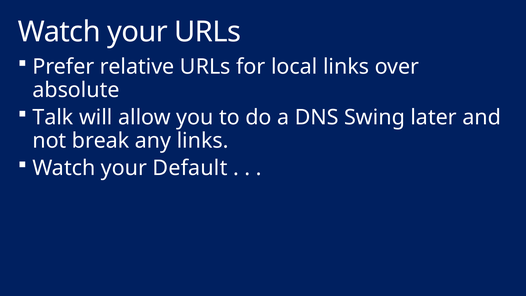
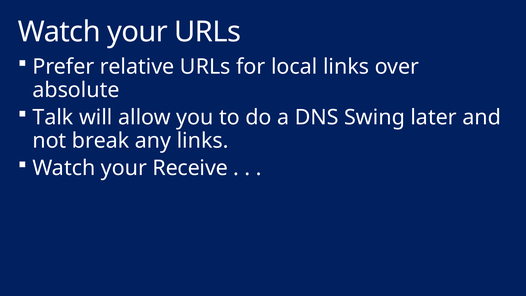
Default: Default -> Receive (190, 168)
